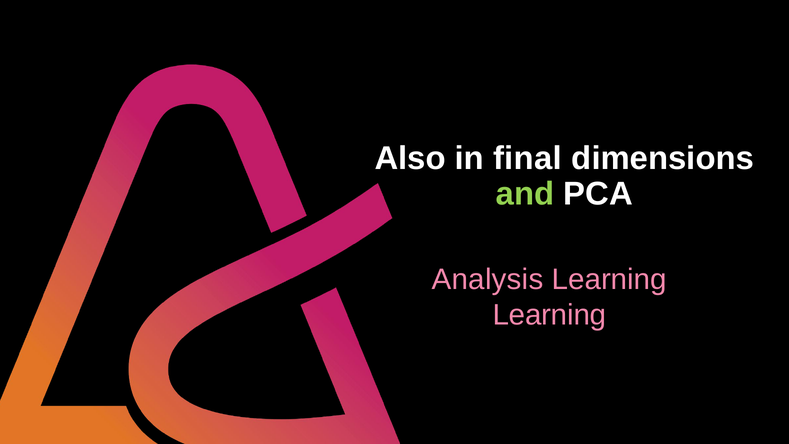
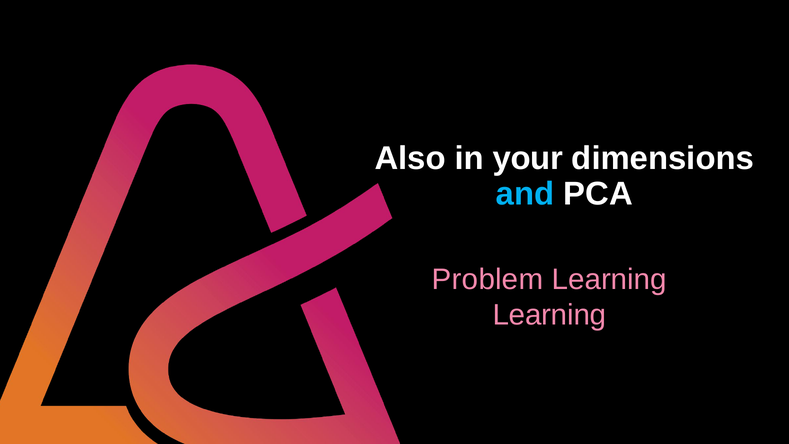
final: final -> your (528, 158)
and colour: light green -> light blue (525, 194)
Analysis: Analysis -> Problem (488, 279)
